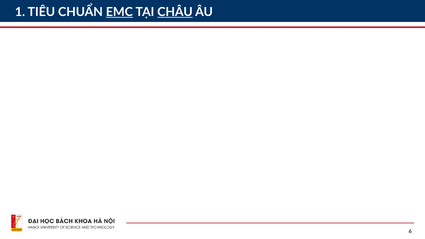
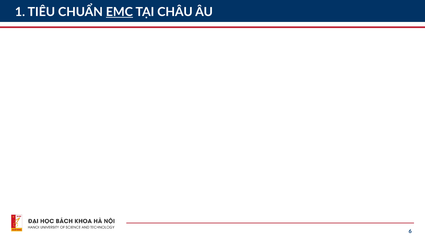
CHÂU underline: present -> none (175, 12)
